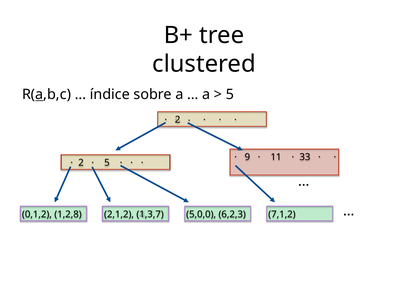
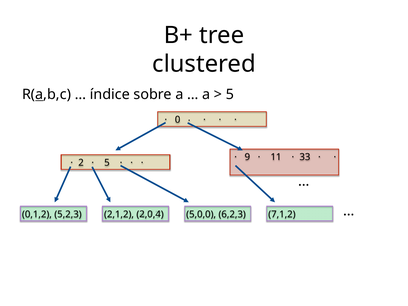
2: 2 -> 0 (178, 120)
1,2,8: 1,2,8 -> 5,2,3 (68, 214)
1,3,7: 1,3,7 -> 2,0,4 (150, 214)
